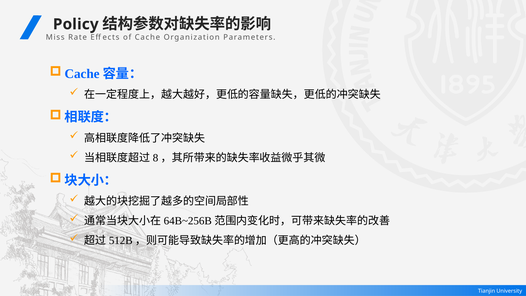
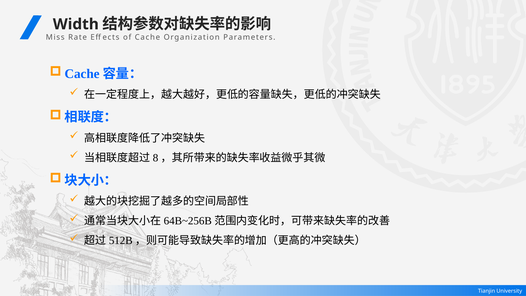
Policy: Policy -> Width (76, 24)
